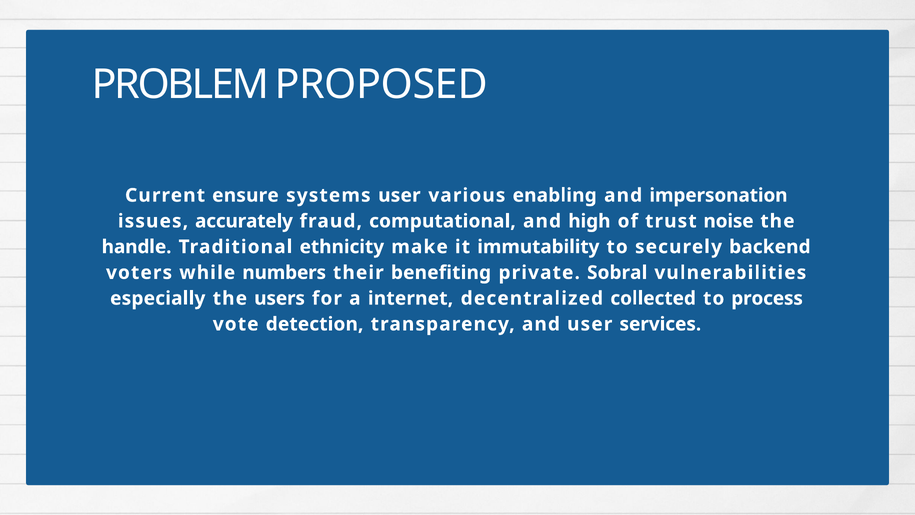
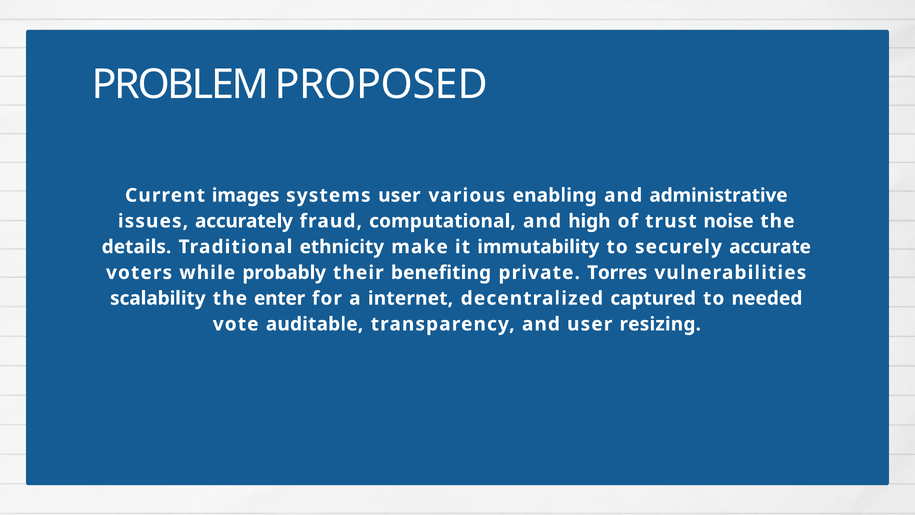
ensure: ensure -> images (246, 195)
impersonation: impersonation -> administrative (718, 195)
handle: handle -> details (136, 247)
backend: backend -> accurate (770, 247)
numbers: numbers -> probably (284, 272)
Sobral: Sobral -> Torres (617, 272)
especially: especially -> scalability (158, 298)
users: users -> enter (280, 298)
collected: collected -> captured (653, 298)
process: process -> needed (767, 298)
detection: detection -> auditable (315, 324)
services: services -> resizing (660, 324)
